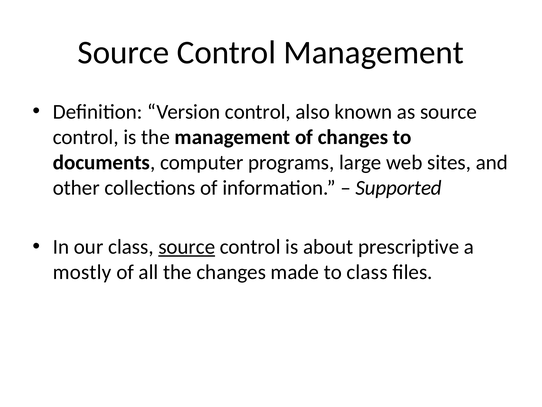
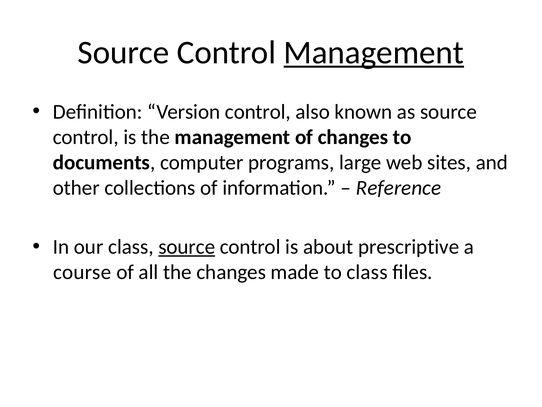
Management underline: none -> present (374, 52)
Supported: Supported -> Reference (399, 188)
mostly: mostly -> course (82, 272)
